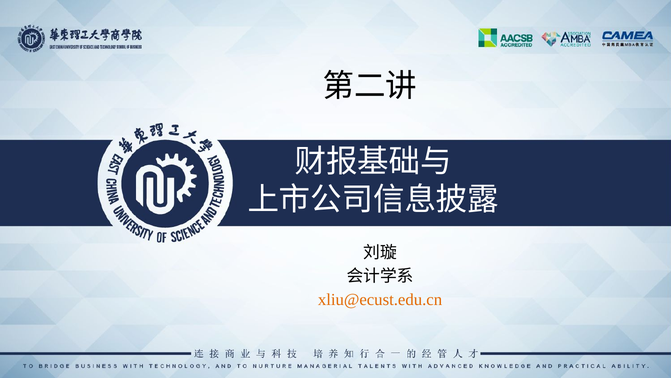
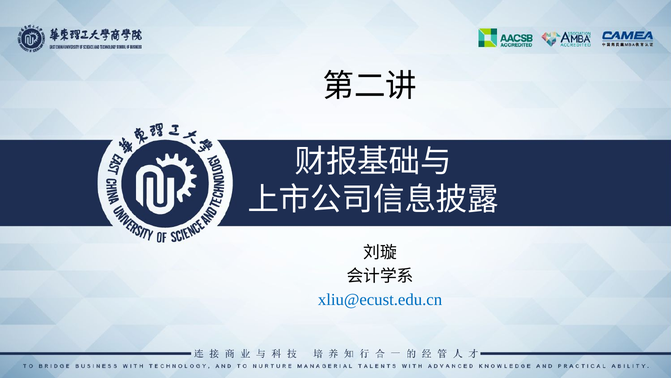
xliu@ecust.edu.cn colour: orange -> blue (380, 299)
